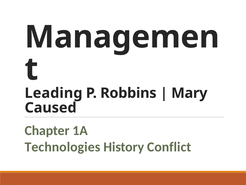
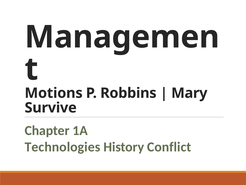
Leading: Leading -> Motions (54, 93)
Caused: Caused -> Survive (51, 107)
